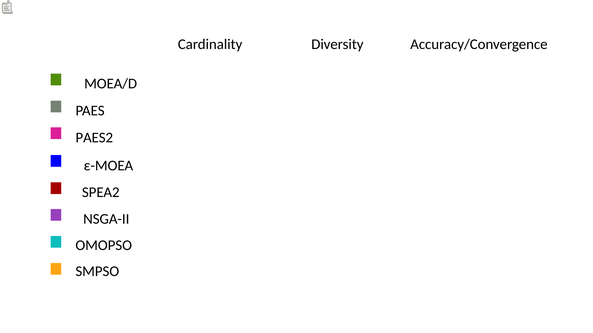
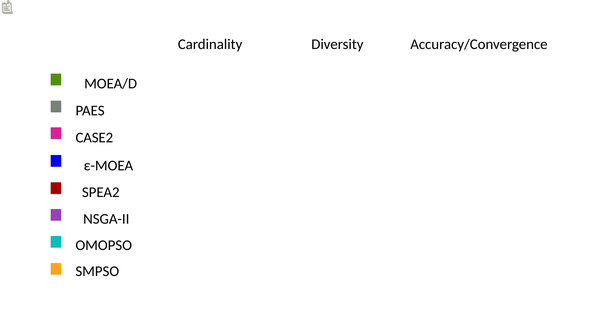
PAES2: PAES2 -> CASE2 (94, 138)
